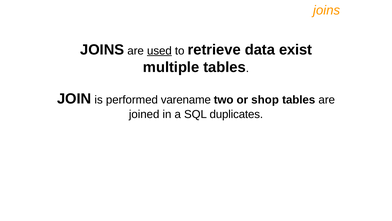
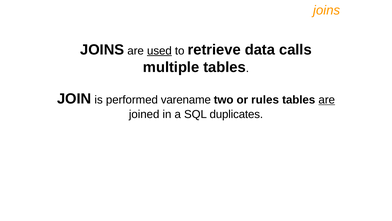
exist: exist -> calls (295, 50)
shop: shop -> rules (265, 100)
are underline: none -> present (327, 100)
